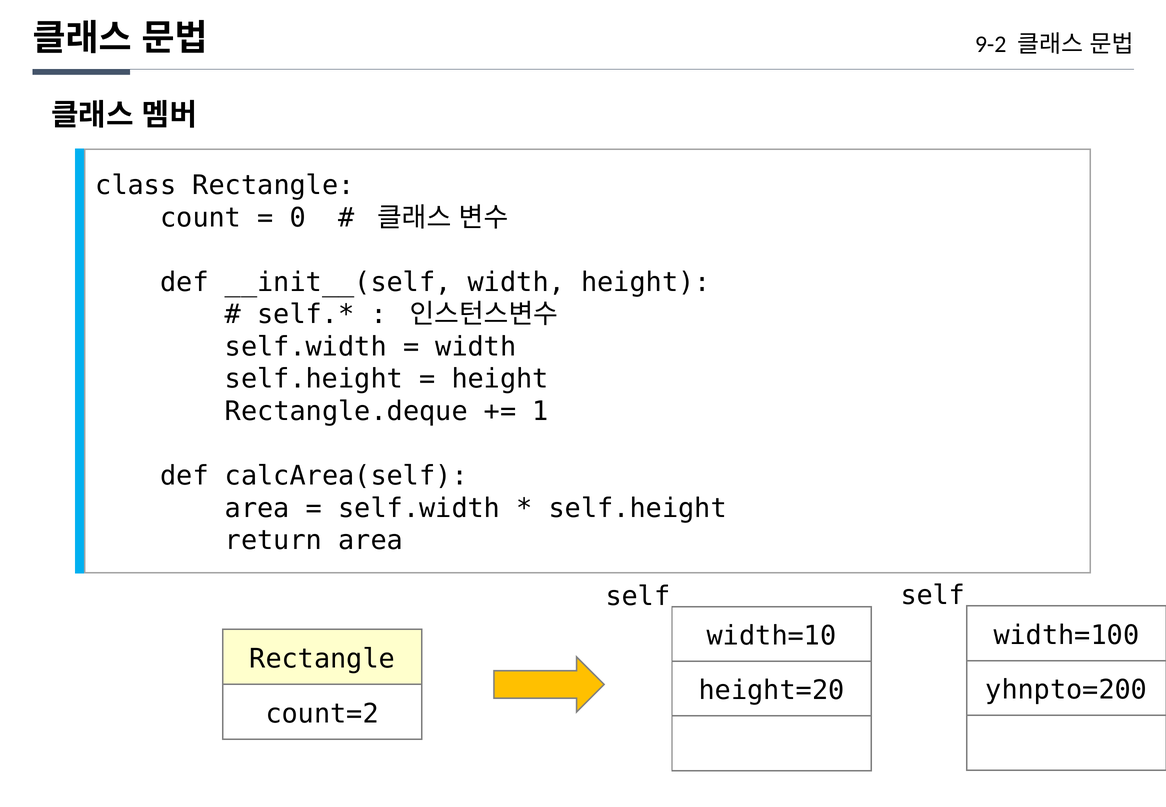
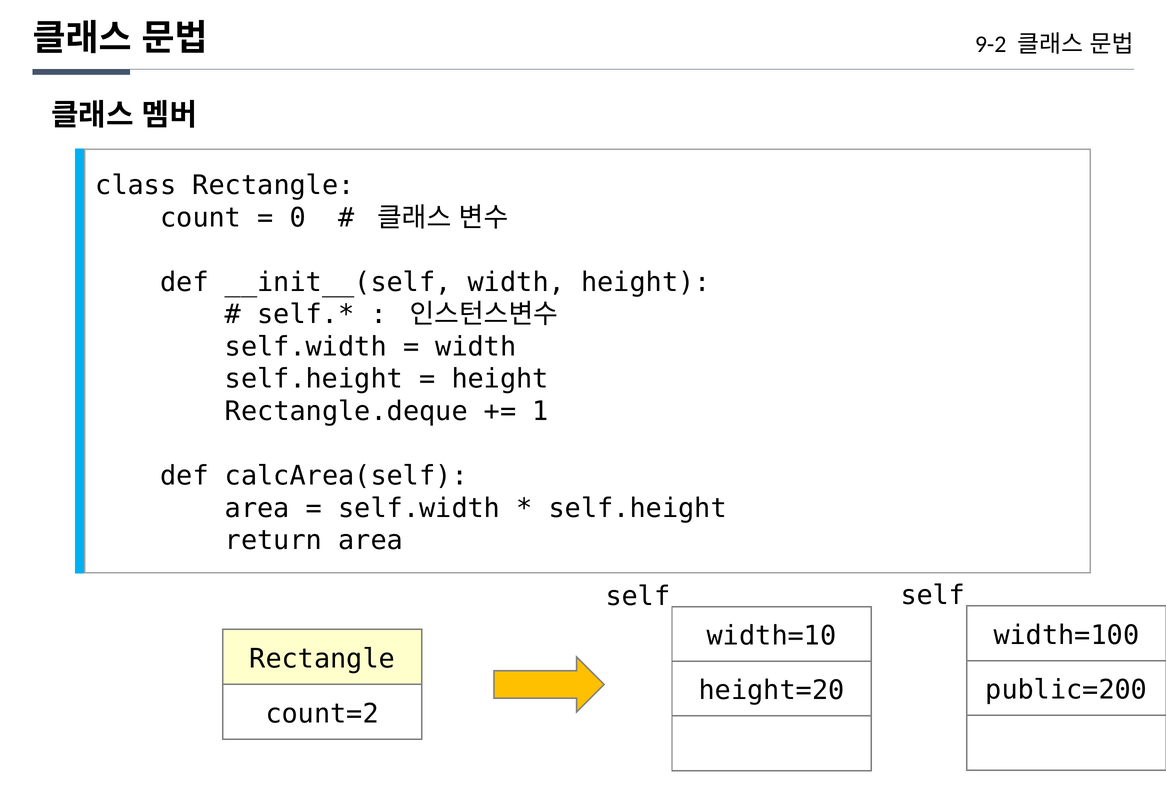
yhnpto=200: yhnpto=200 -> public=200 (1066, 690)
